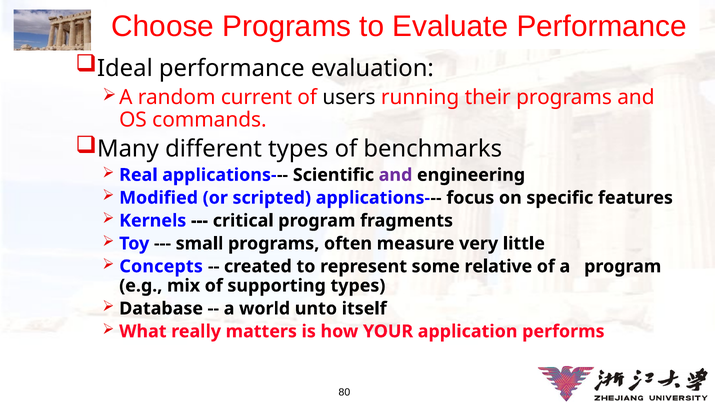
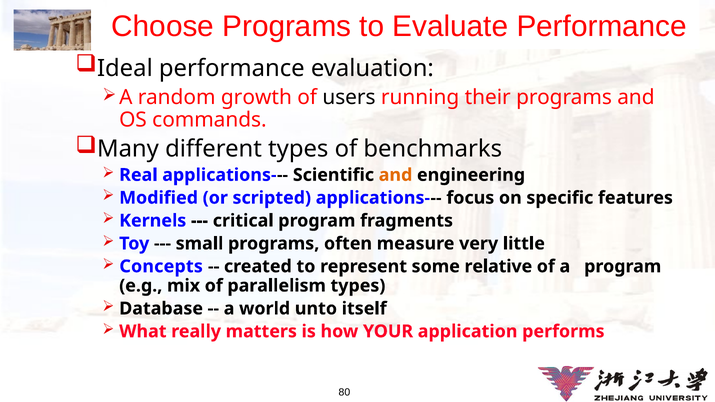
current: current -> growth (256, 97)
and colour: purple -> orange (396, 175)
supporting: supporting -> parallelism (277, 286)
